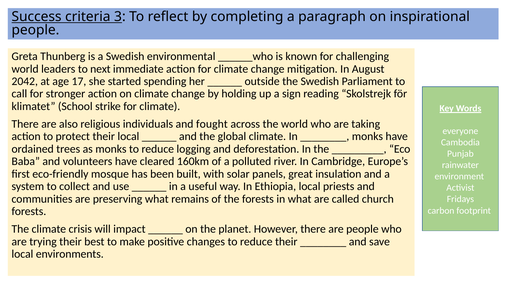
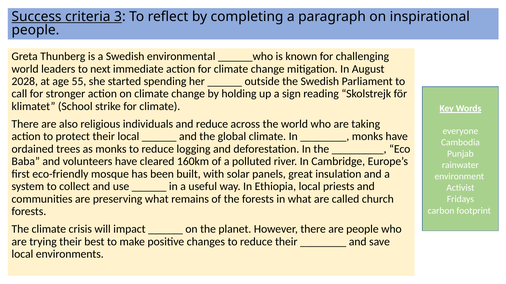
2042: 2042 -> 2028 (25, 82)
17: 17 -> 55 (79, 82)
and fought: fought -> reduce (212, 124)
